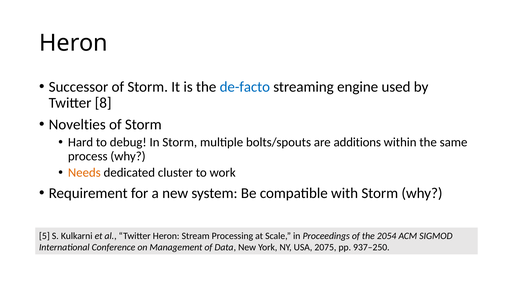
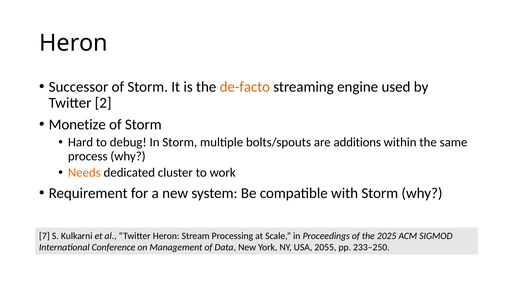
de-facto colour: blue -> orange (245, 87)
8: 8 -> 2 (103, 103)
Novelties: Novelties -> Monetize (77, 124)
5: 5 -> 7 (44, 236)
2054: 2054 -> 2025 (387, 236)
2075: 2075 -> 2055 (325, 247)
937–250: 937–250 -> 233–250 (371, 247)
